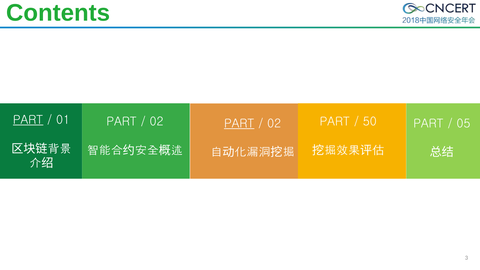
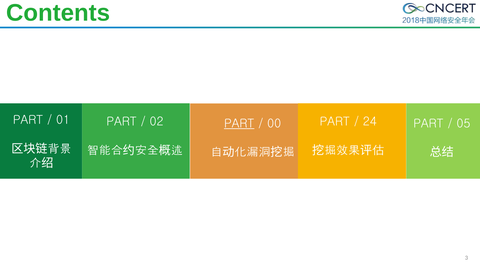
PART underline: present -> none (28, 120)
50: 50 -> 24 (370, 122)
02: 02 -> 00 (274, 124)
